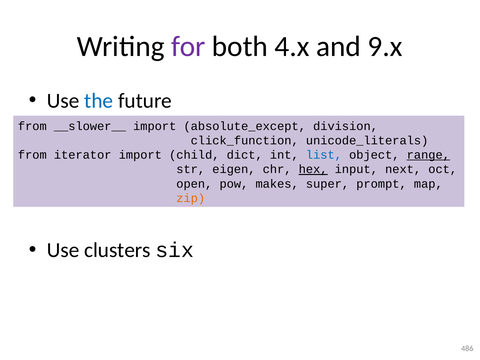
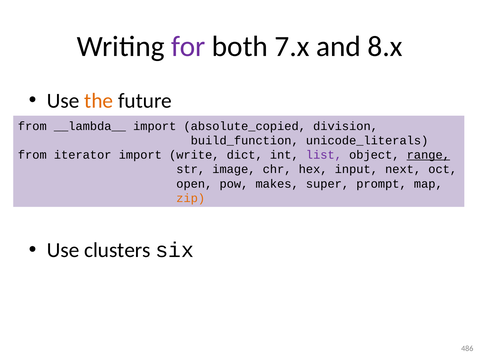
4.x: 4.x -> 7.x (292, 46)
9.x: 9.x -> 8.x (385, 46)
the colour: blue -> orange (99, 101)
__slower__: __slower__ -> __lambda__ (90, 126)
absolute_except: absolute_except -> absolute_copied (245, 126)
click_function: click_function -> build_function (245, 141)
child: child -> write (194, 155)
list colour: blue -> purple (324, 155)
eigen: eigen -> image (234, 169)
hex underline: present -> none (313, 169)
